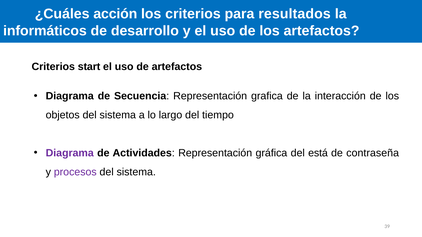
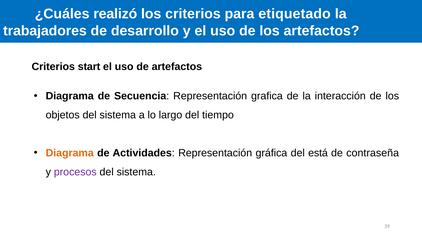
acción: acción -> realizó (115, 14)
resultados: resultados -> etiquetado (295, 14)
informáticos: informáticos -> trabajadores (45, 31)
Diagrama colour: purple -> orange (70, 153)
